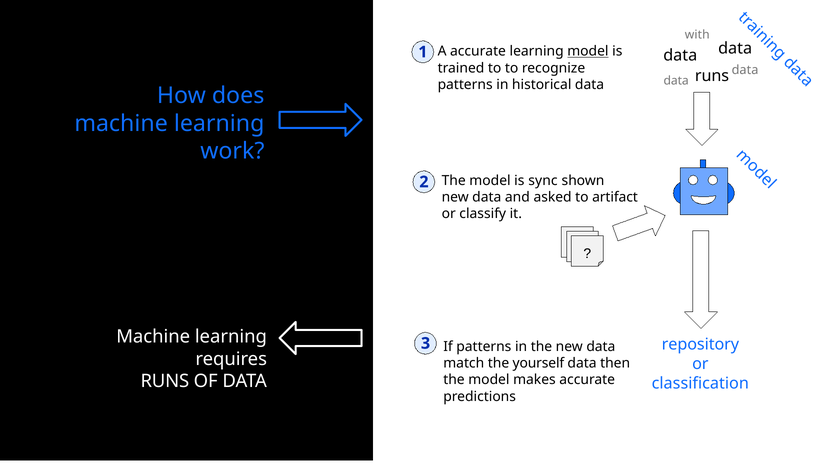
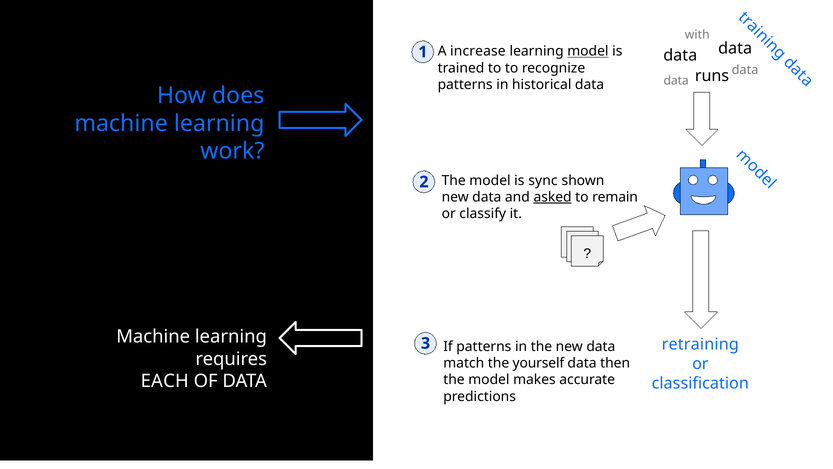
A accurate: accurate -> increase (478, 51)
asked underline: none -> present (553, 197)
artifact: artifact -> remain (615, 197)
repository: repository -> retraining (700, 344)
RUNS: RUNS -> EACH (165, 381)
